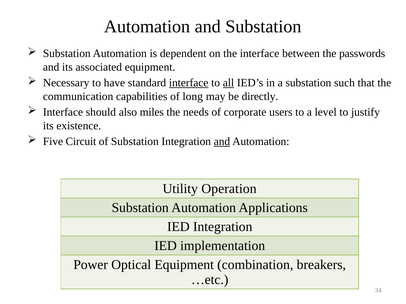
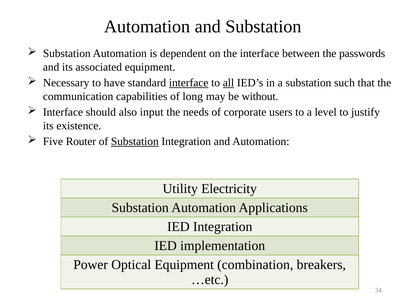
directly: directly -> without (260, 97)
miles: miles -> input (152, 112)
Circuit: Circuit -> Router (81, 142)
Substation underline: none -> present (135, 142)
and underline: present -> none (222, 142)
Operation: Operation -> Electricity (229, 189)
